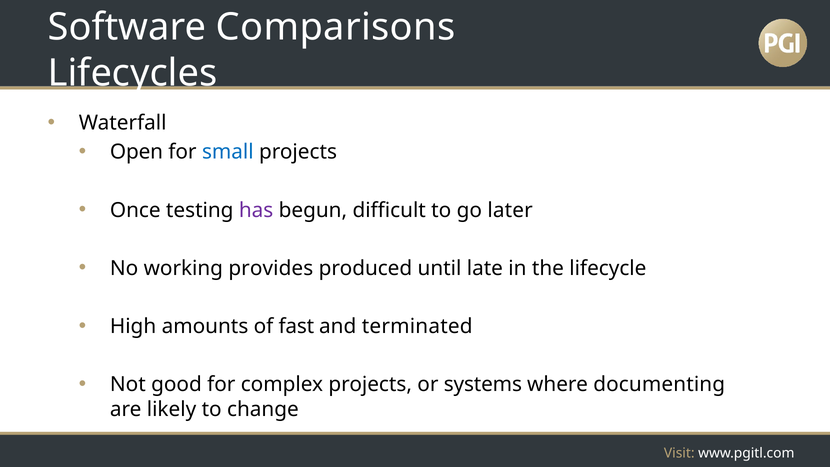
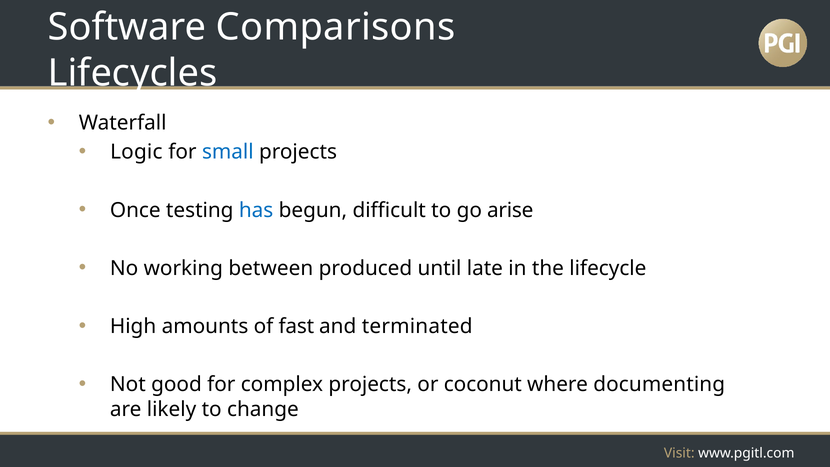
Open: Open -> Logic (136, 152)
has colour: purple -> blue (256, 210)
later: later -> arise (510, 210)
provides: provides -> between (271, 268)
systems: systems -> coconut (483, 384)
